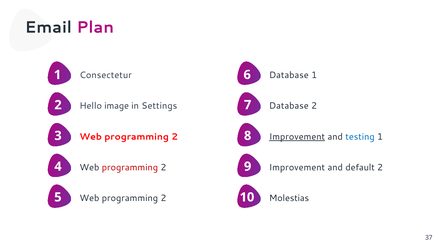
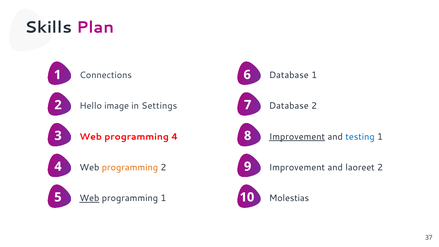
Email: Email -> Skills (48, 27)
Consectetur: Consectetur -> Connections (106, 75)
2: 2 -> 4 (175, 137)
programming colour: red -> orange (130, 167)
default: default -> laoreet (360, 167)
Web underline: none -> present (89, 198)
2: 2 -> 1 (163, 198)
